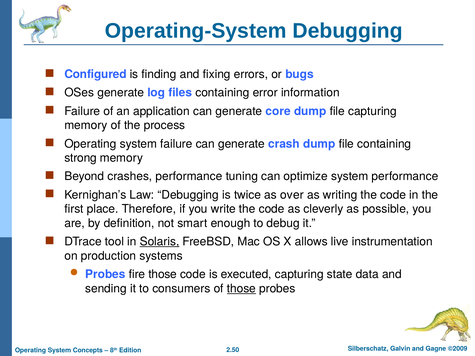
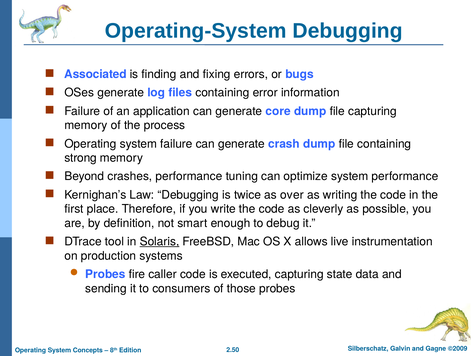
Configured: Configured -> Associated (95, 74)
fire those: those -> caller (163, 274)
those underline: present -> none (241, 289)
